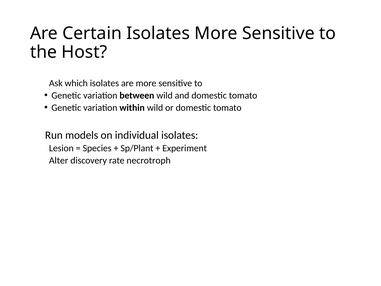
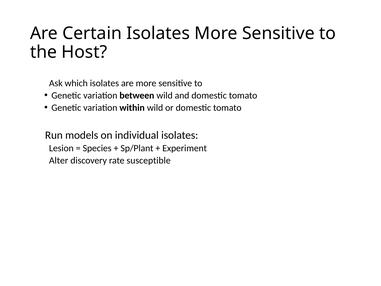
necrotroph: necrotroph -> susceptible (149, 160)
